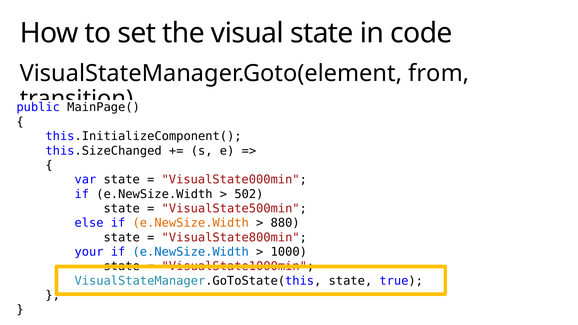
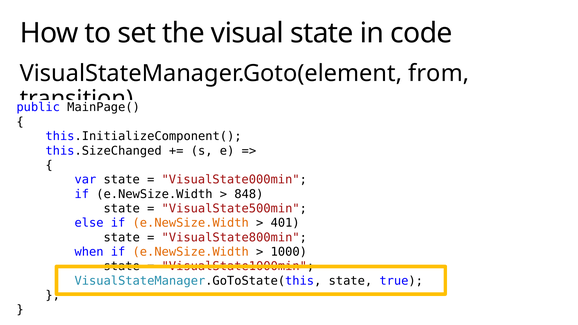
502: 502 -> 848 (249, 194)
880: 880 -> 401 (285, 223)
your: your -> when (89, 252)
e.NewSize.Width colour: blue -> orange (191, 252)
